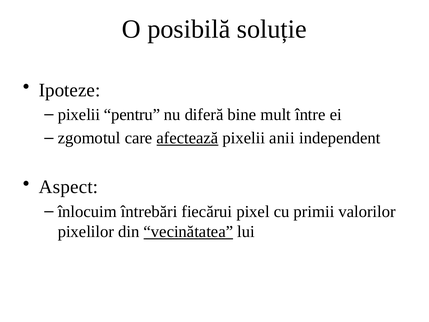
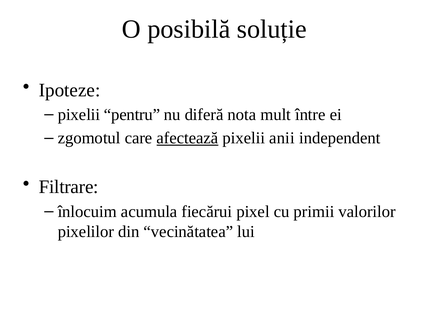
bine: bine -> nota (242, 115)
Aspect: Aspect -> Filtrare (69, 187)
întrebări: întrebări -> acumula (149, 211)
vecinătatea underline: present -> none (188, 231)
